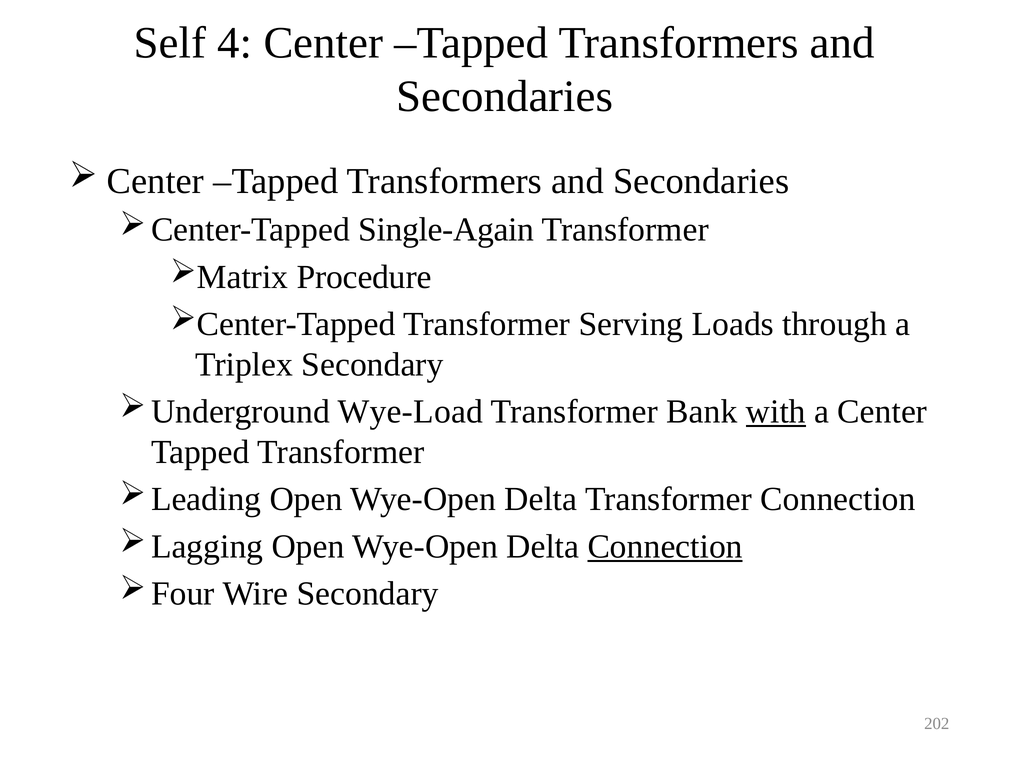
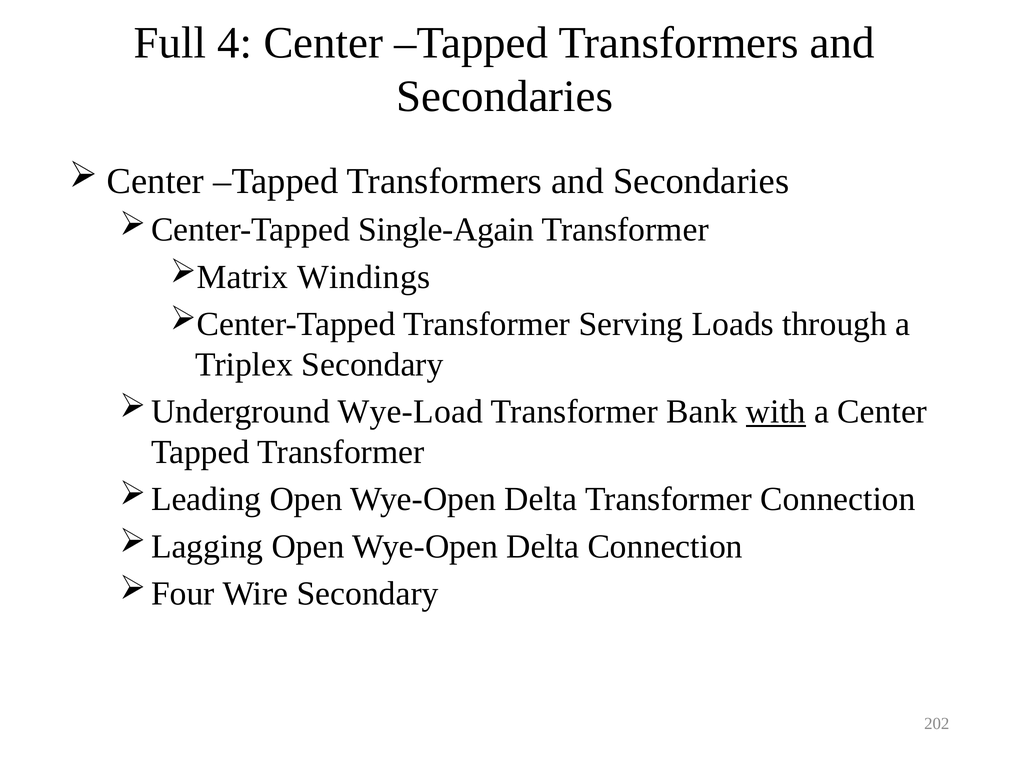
Self: Self -> Full (170, 43)
Procedure: Procedure -> Windings (364, 277)
Connection underline: present -> none (665, 546)
